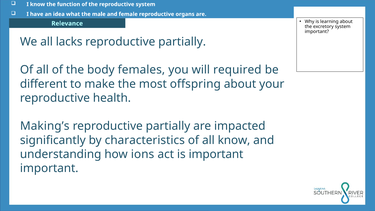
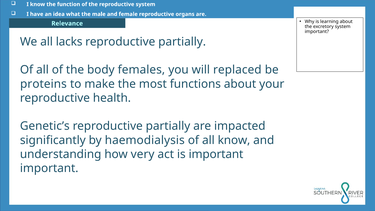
required: required -> replaced (237, 70)
different: different -> proteins (43, 84)
offspring: offspring -> functions (195, 84)
Making’s: Making’s -> Genetic’s (45, 126)
characteristics: characteristics -> haemodialysis (145, 140)
ions: ions -> very (143, 154)
